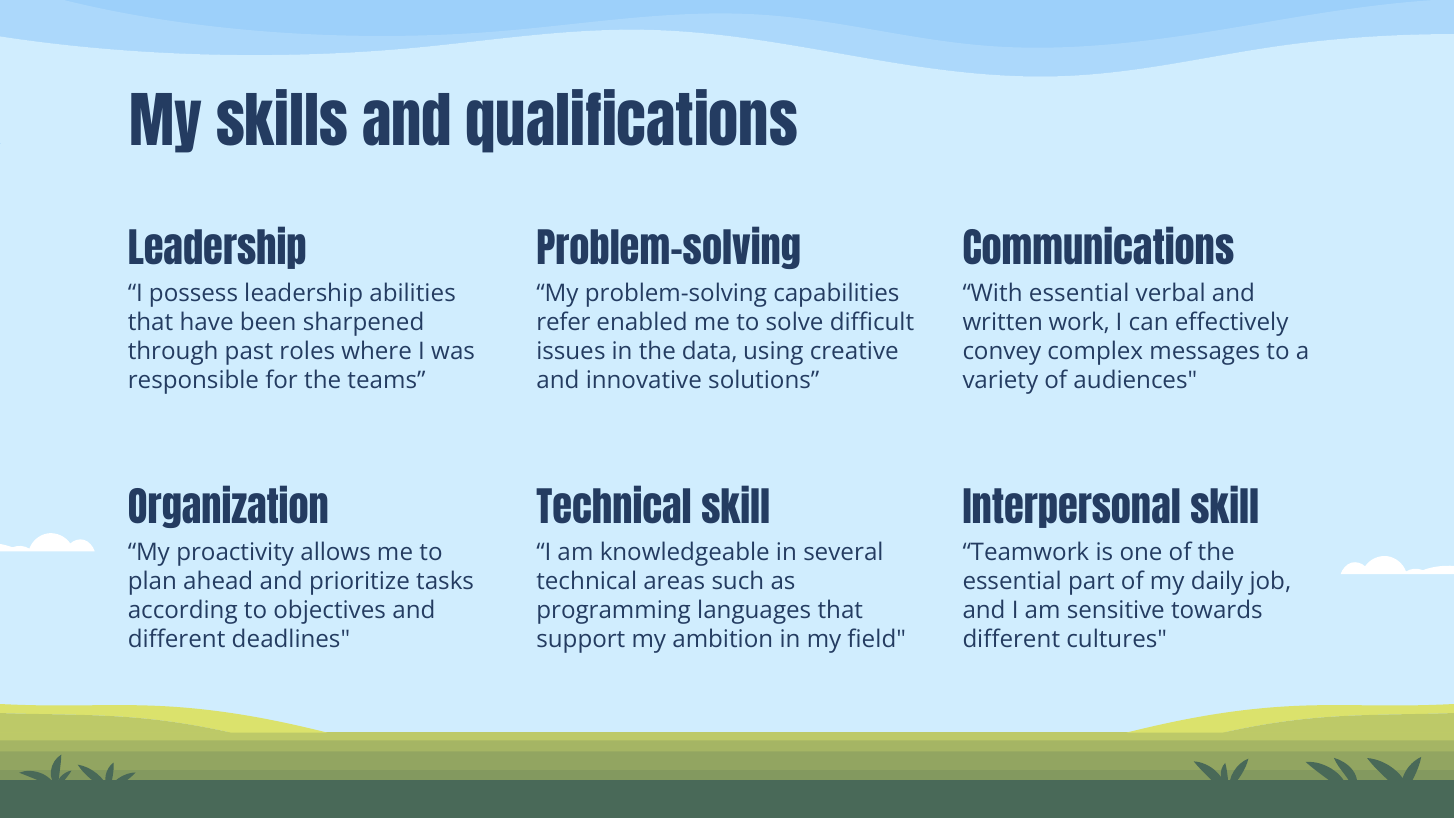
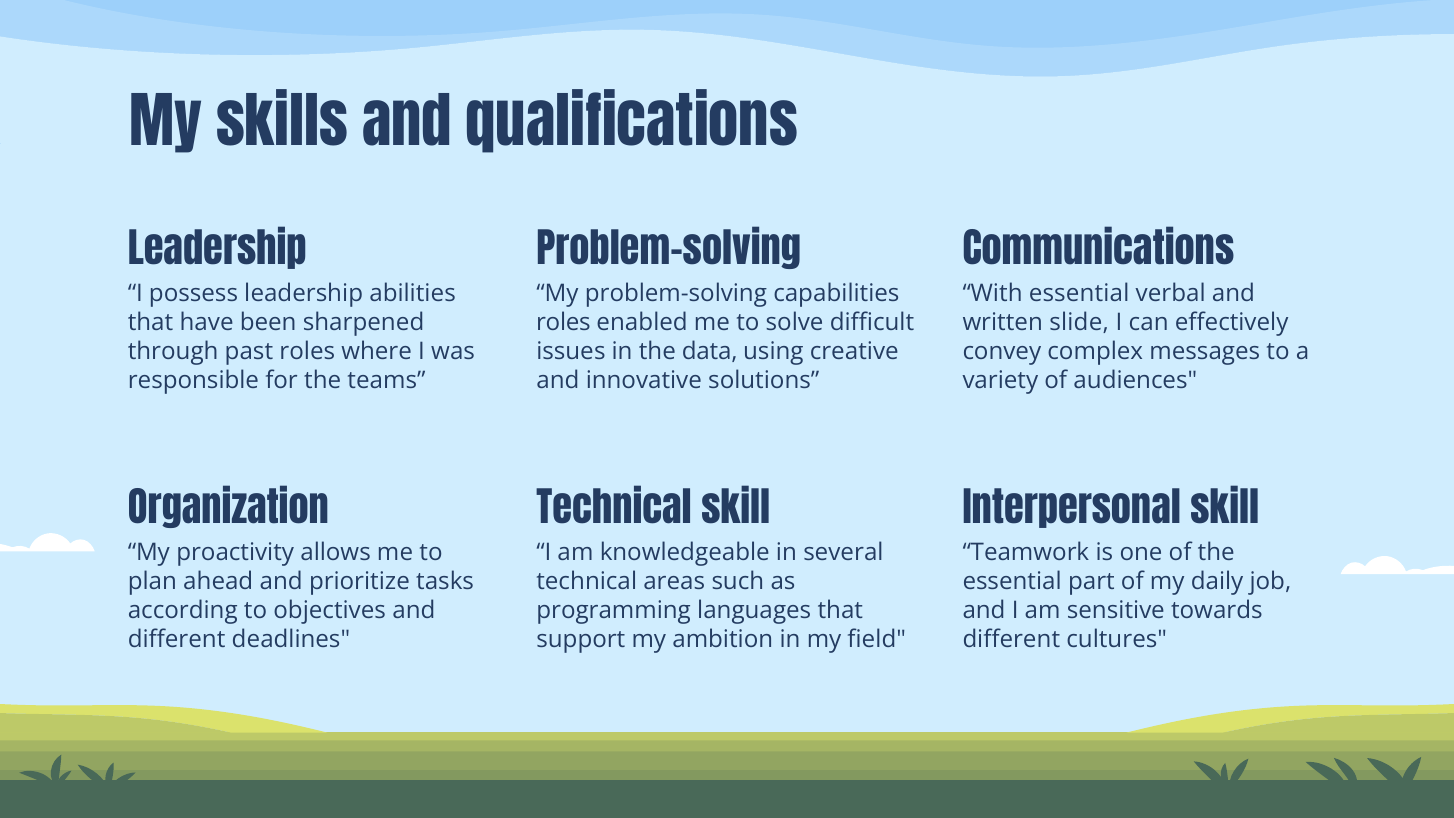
refer: refer -> roles (563, 323)
work: work -> slide (1079, 323)
